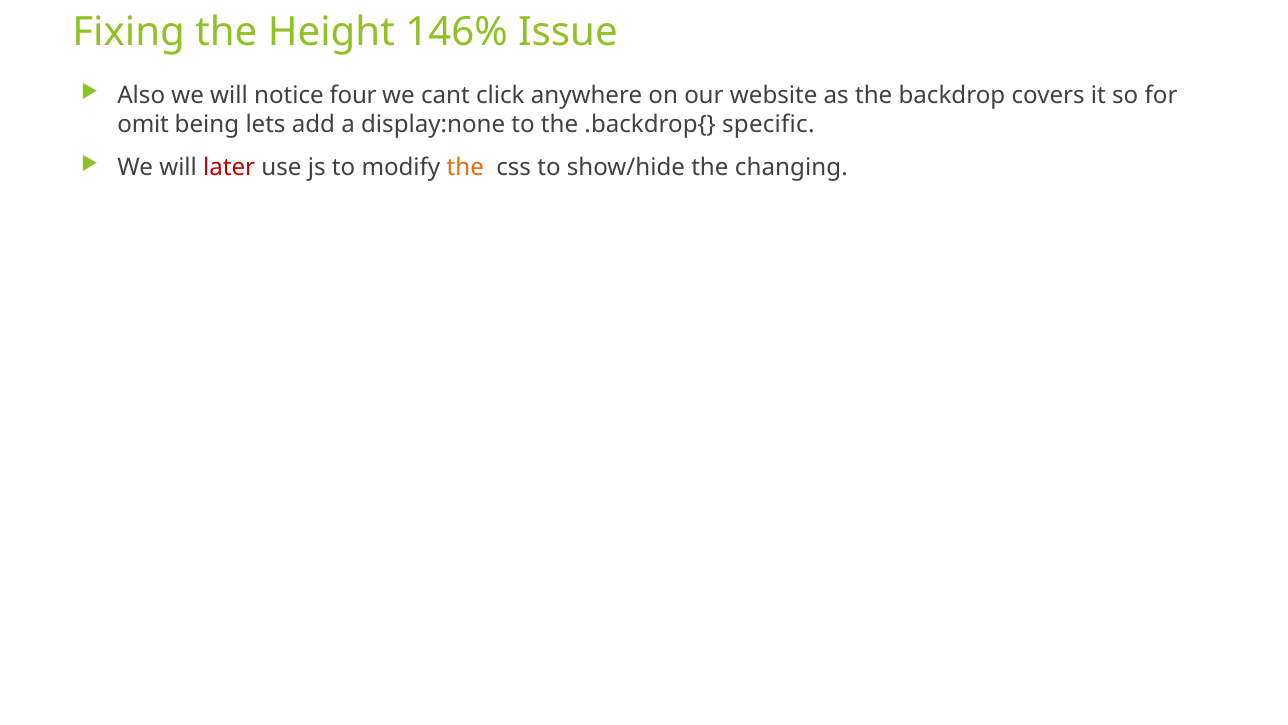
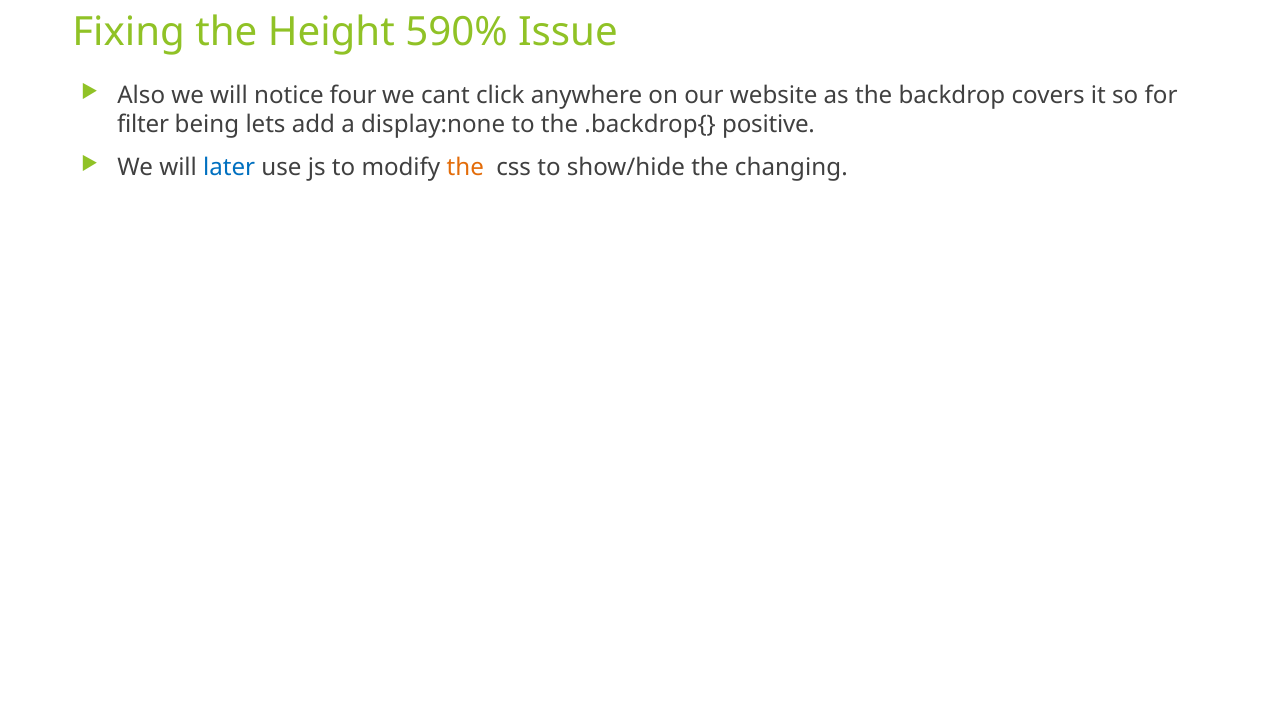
146%: 146% -> 590% (456, 32)
omit: omit -> filter (143, 125)
specific: specific -> positive (769, 125)
later colour: red -> blue (229, 167)
